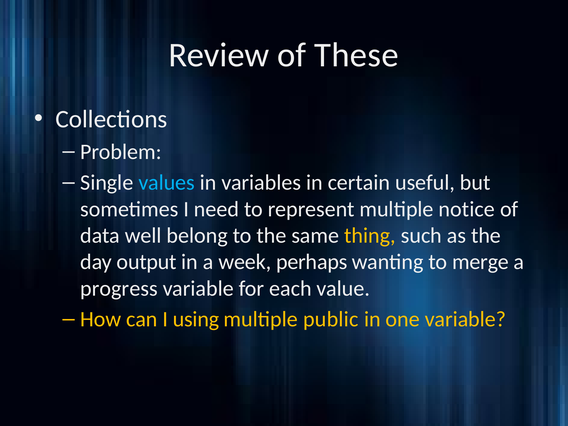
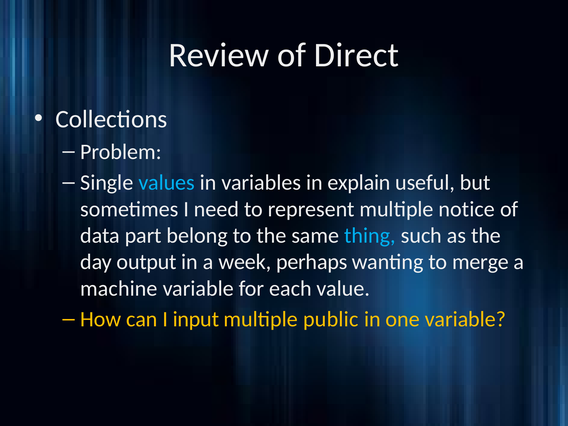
These: These -> Direct (357, 55)
certain: certain -> explain (359, 183)
well: well -> part (143, 236)
thing colour: yellow -> light blue (370, 236)
progress: progress -> machine (119, 288)
using: using -> input (196, 319)
